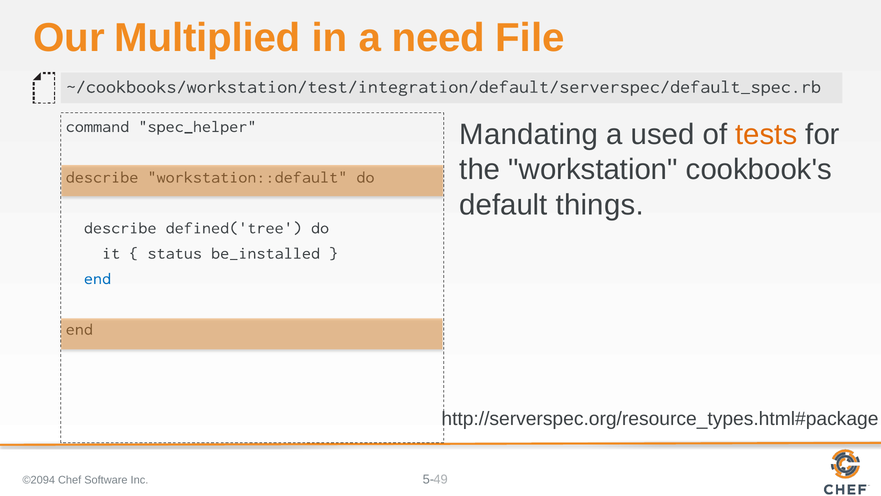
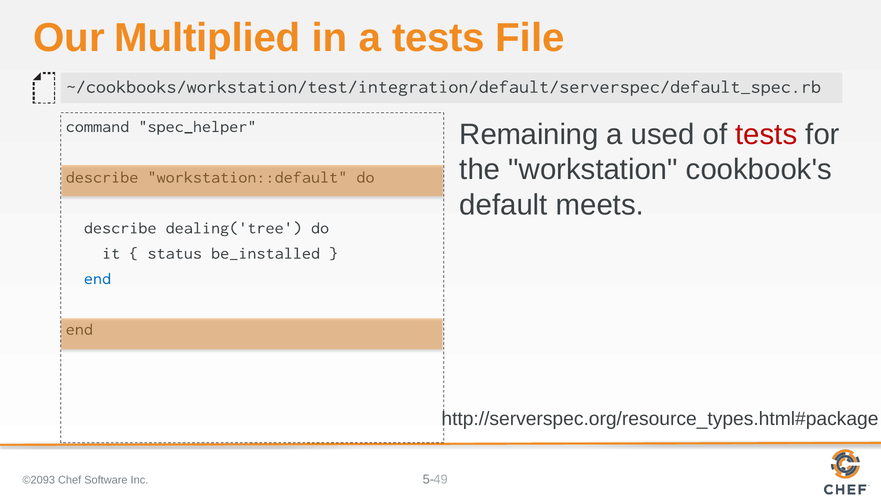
a need: need -> tests (438, 38)
Mandating: Mandating -> Remaining (529, 134)
tests colour: orange -> red (766, 134)
things: things -> meets (600, 205)
defined('tree: defined('tree -> dealing('tree (234, 228)
©2094: ©2094 -> ©2093 (39, 479)
